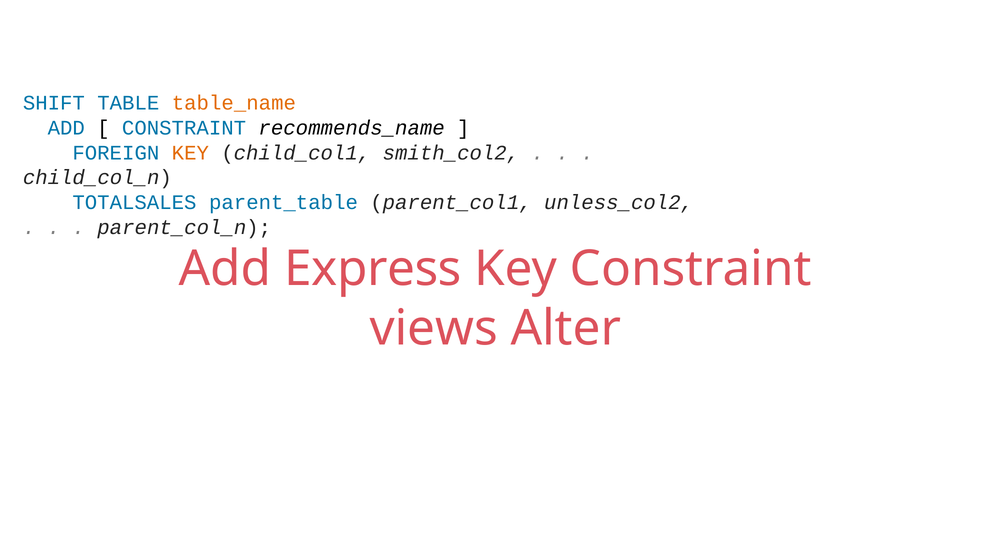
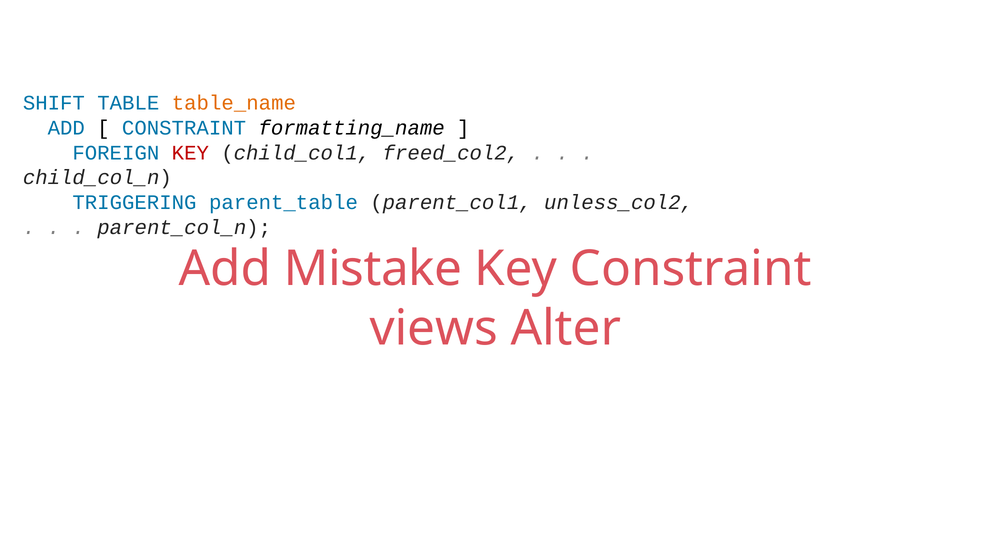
recommends_name: recommends_name -> formatting_name (352, 128)
KEY colour: orange -> red (190, 153)
smith_col2: smith_col2 -> freed_col2 (451, 153)
TOTALSALES: TOTALSALES -> TRIGGERING (134, 202)
Express: Express -> Mistake (373, 269)
